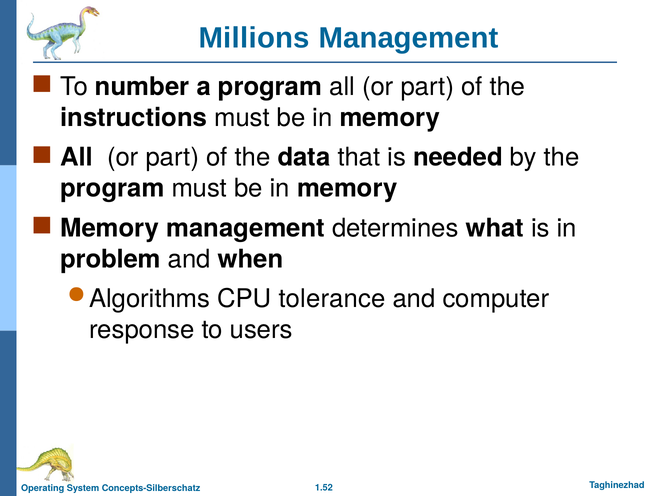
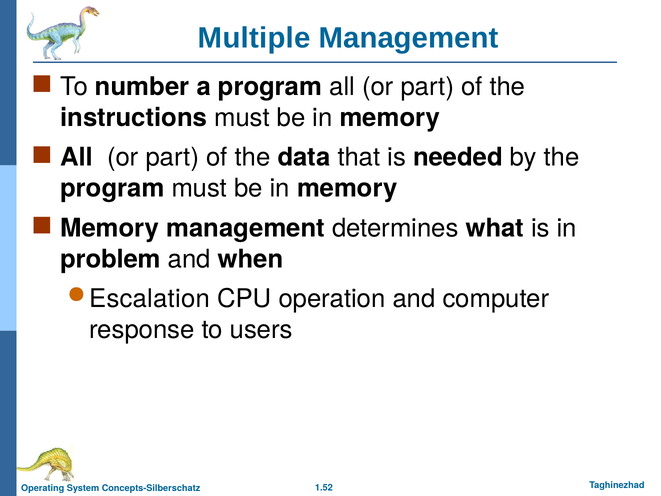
Millions: Millions -> Multiple (254, 38)
Algorithms: Algorithms -> Escalation (150, 299)
tolerance: tolerance -> operation (332, 299)
